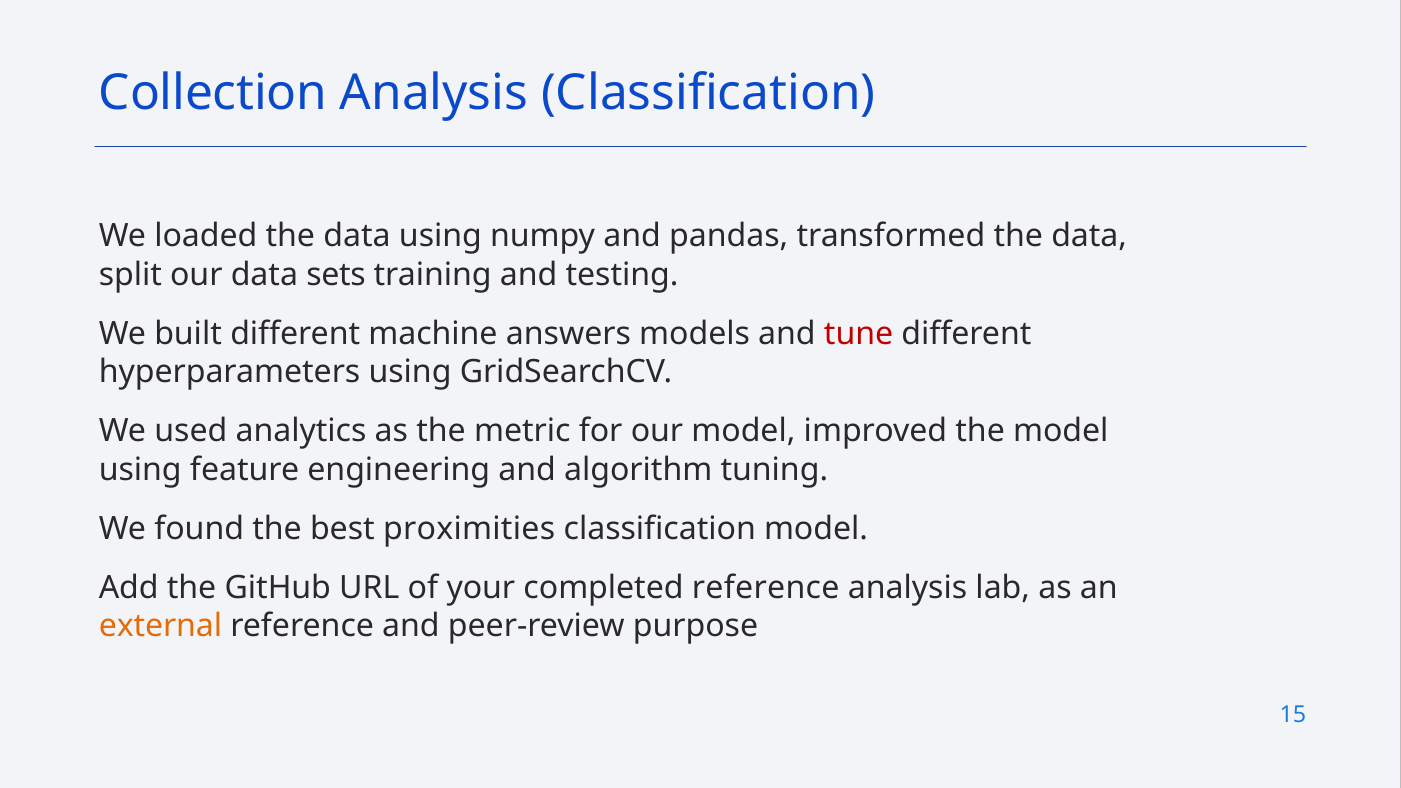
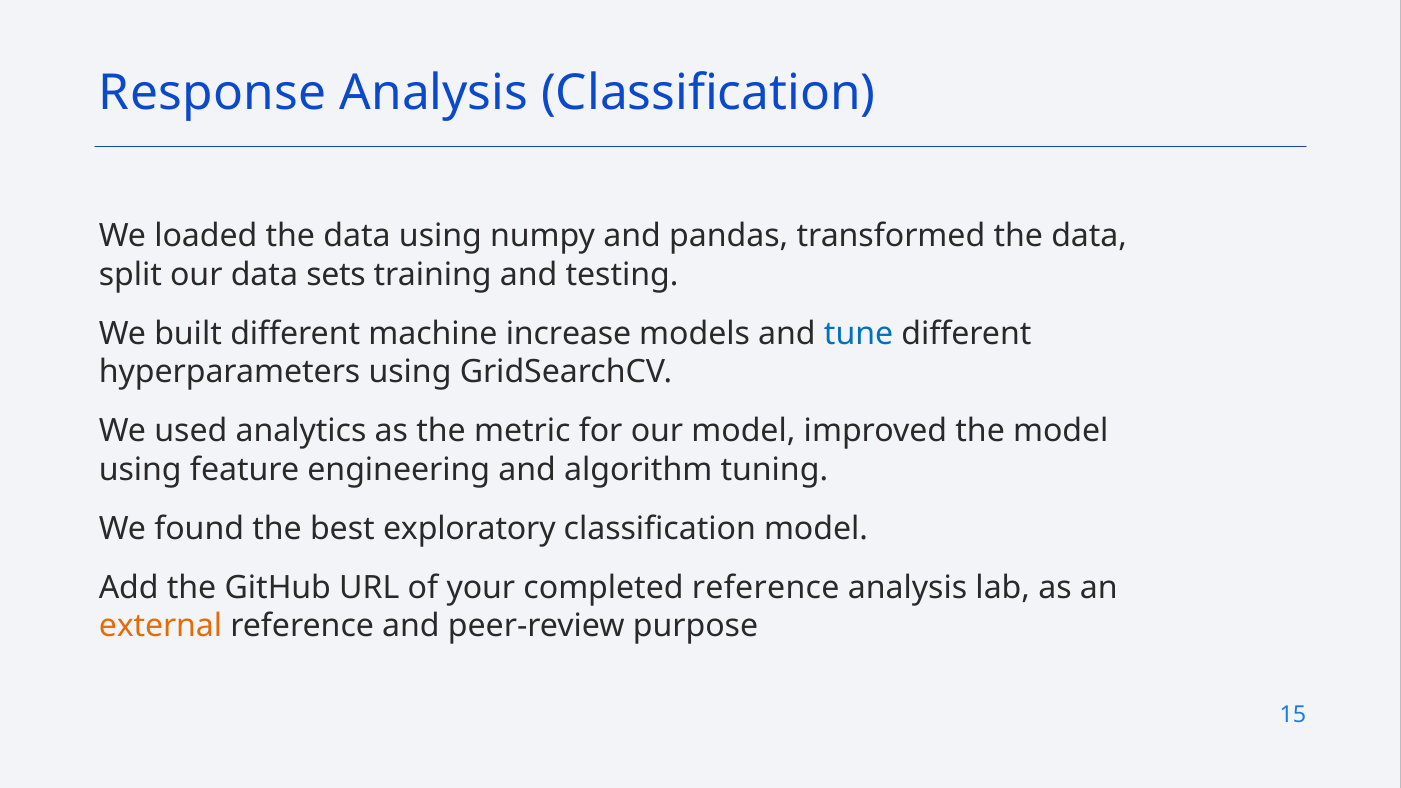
Collection: Collection -> Response (213, 94)
answers: answers -> increase (568, 334)
tune colour: red -> blue (859, 334)
proximities: proximities -> exploratory (469, 529)
